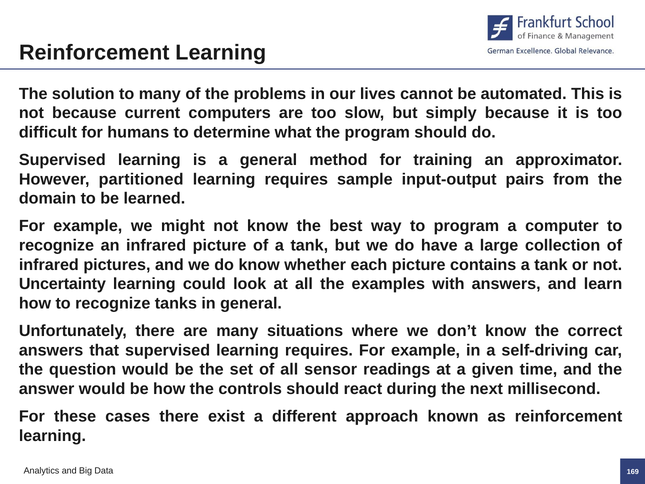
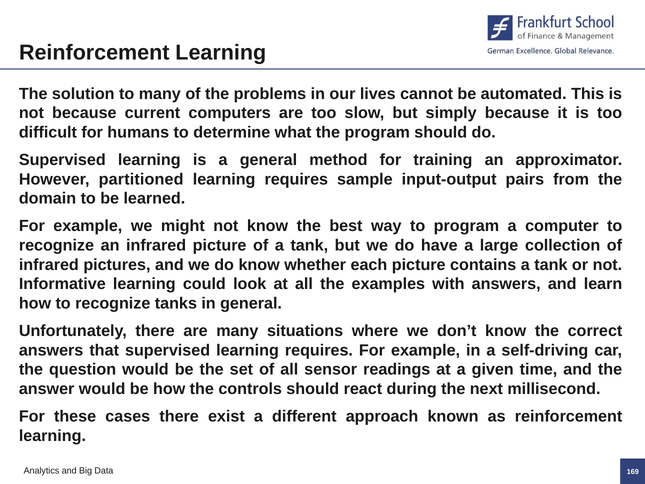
Uncertainty: Uncertainty -> Informative (62, 284)
